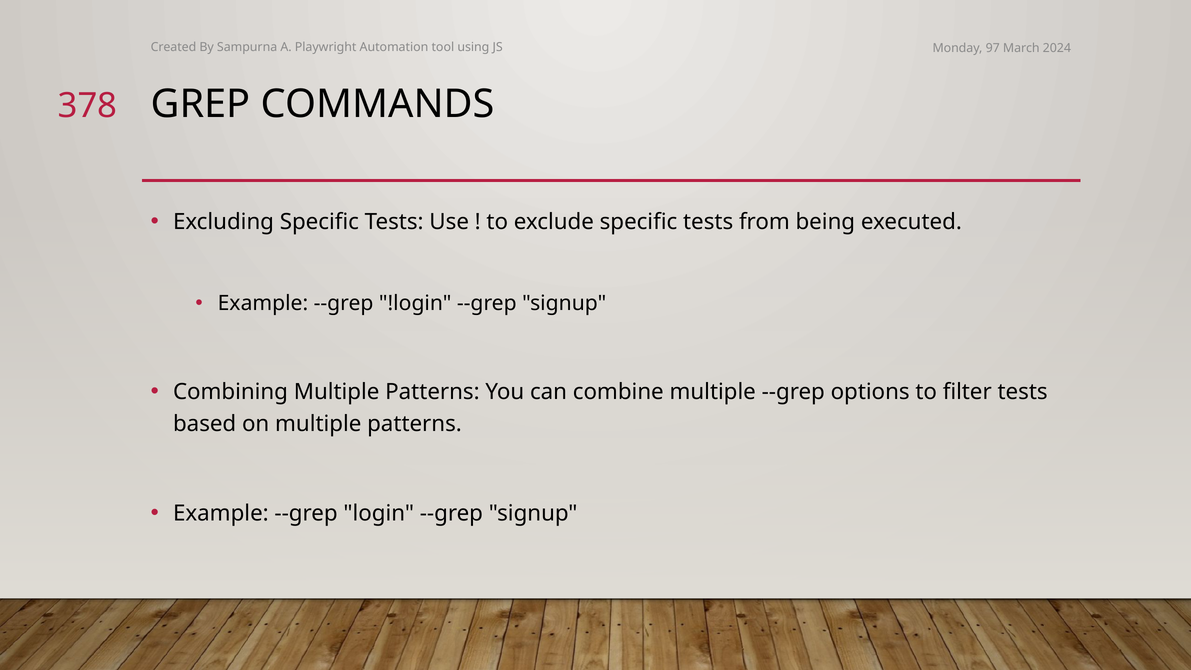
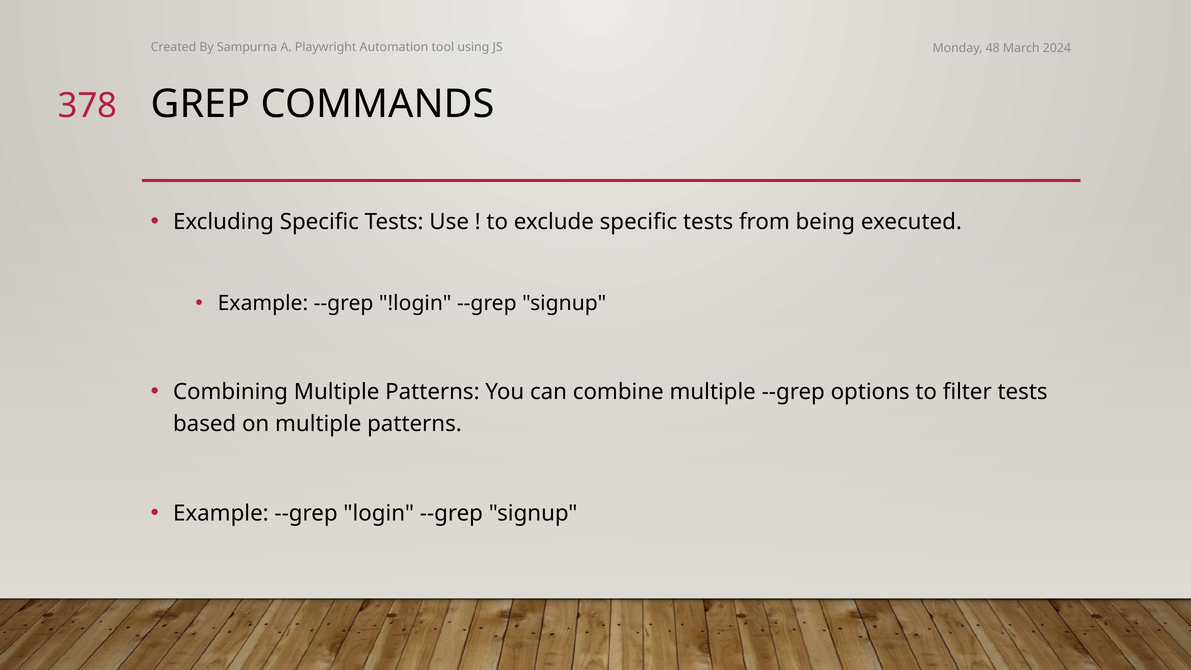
97: 97 -> 48 (993, 48)
